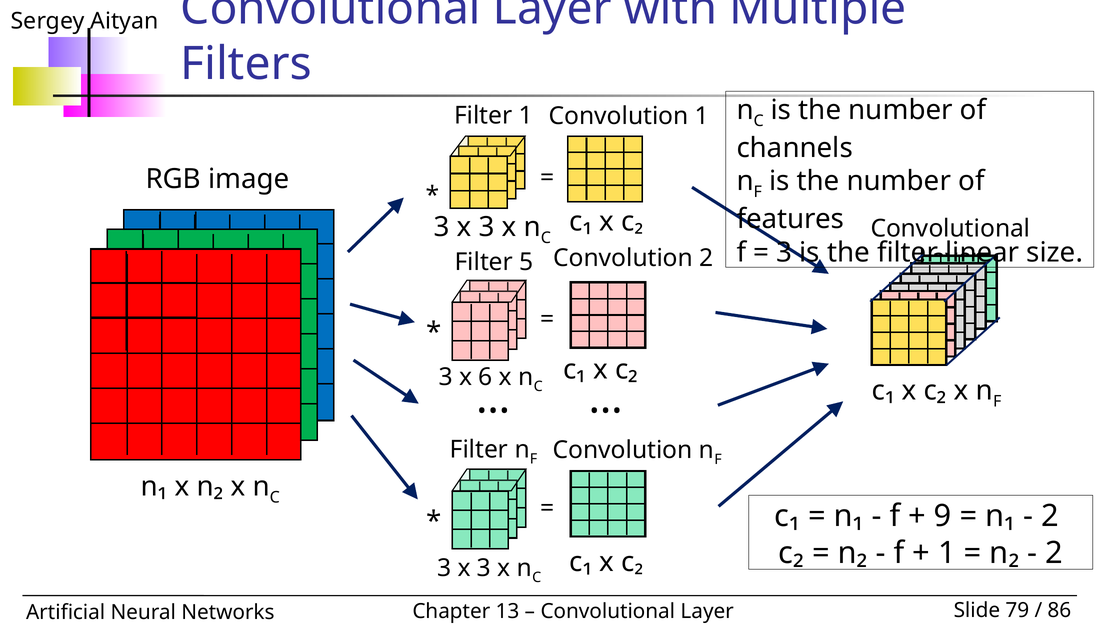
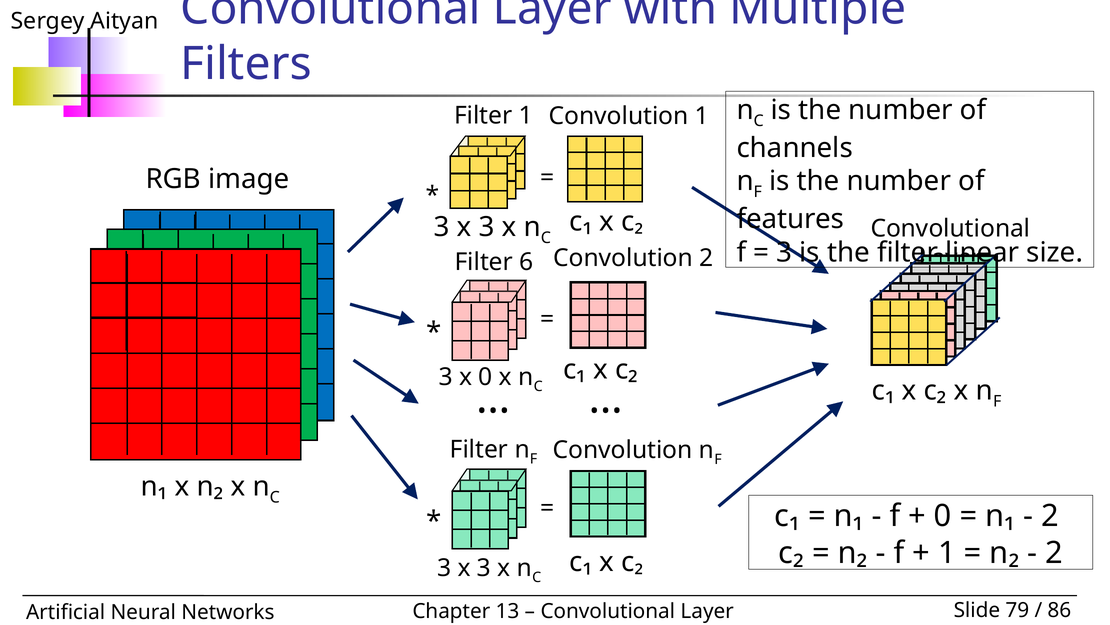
5: 5 -> 6 (526, 262)
x 6: 6 -> 0 (485, 377)
9: 9 -> 0 (943, 515)
